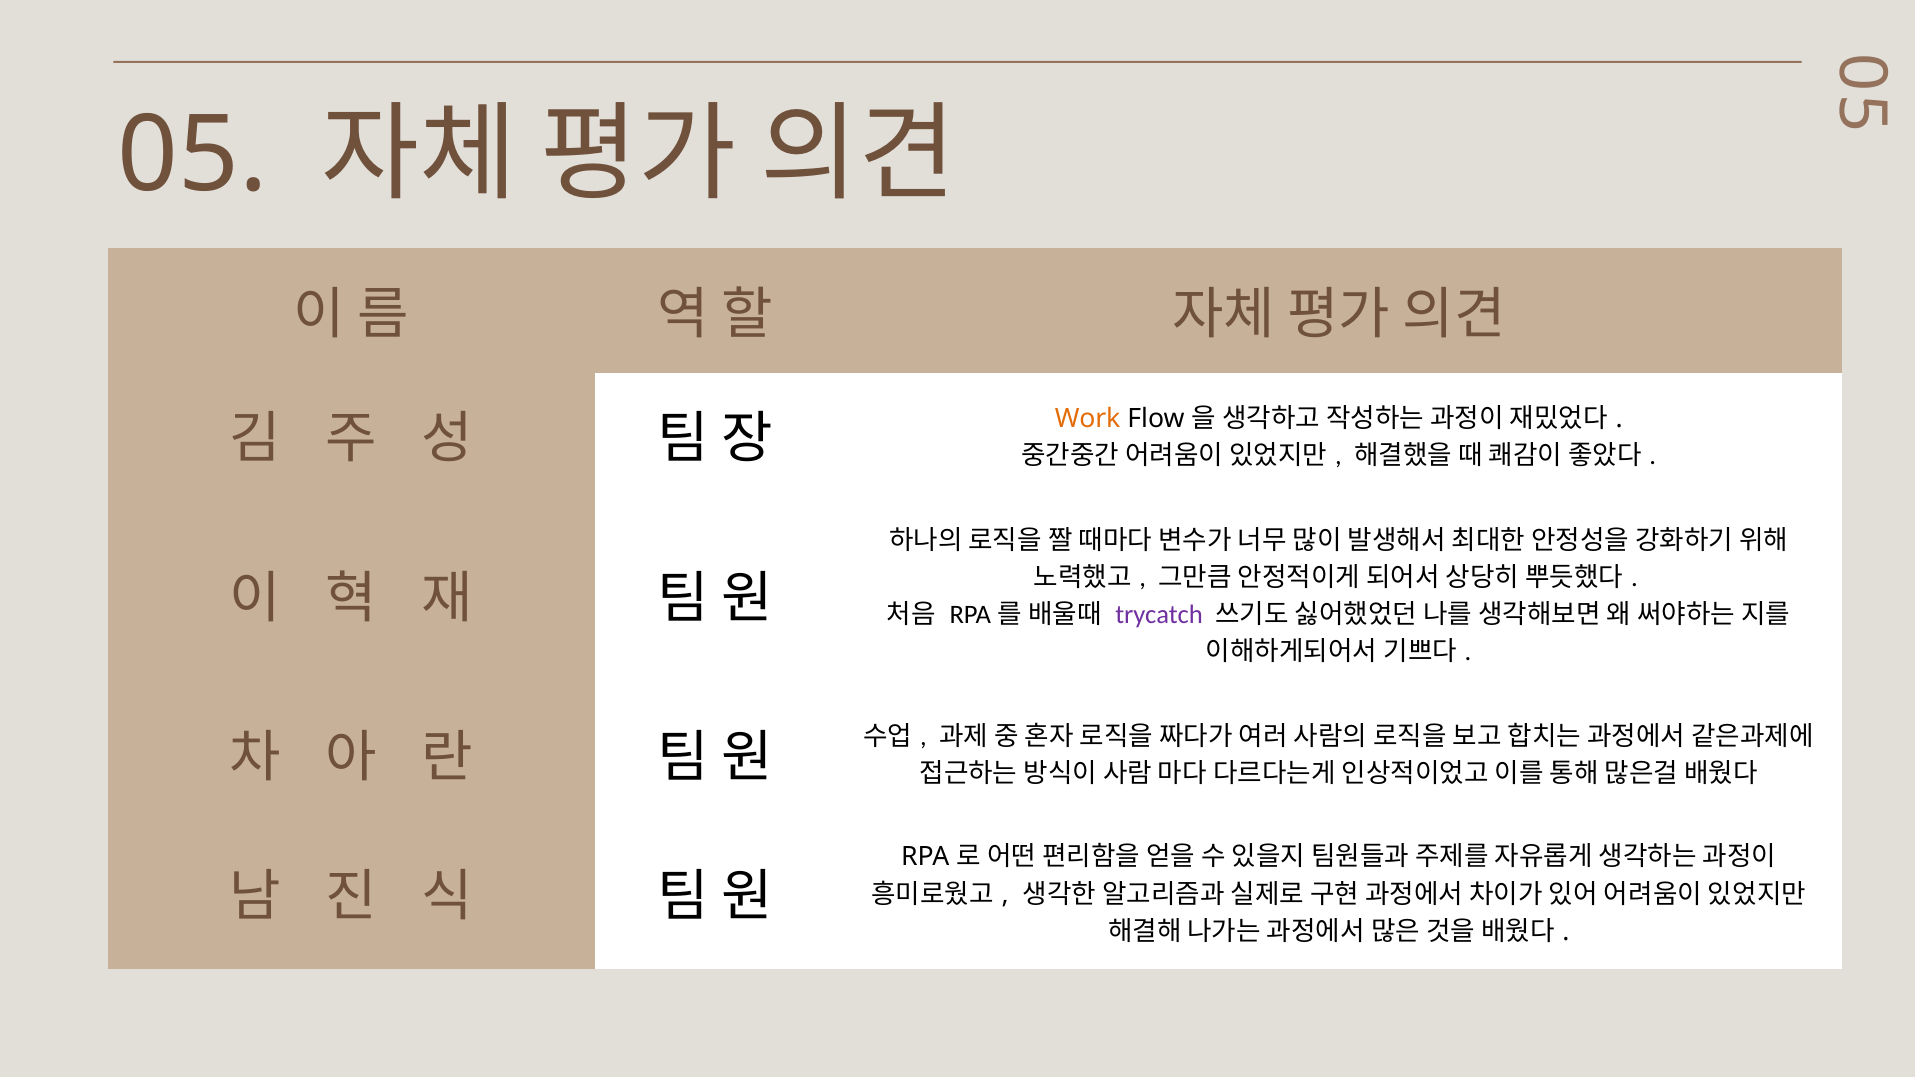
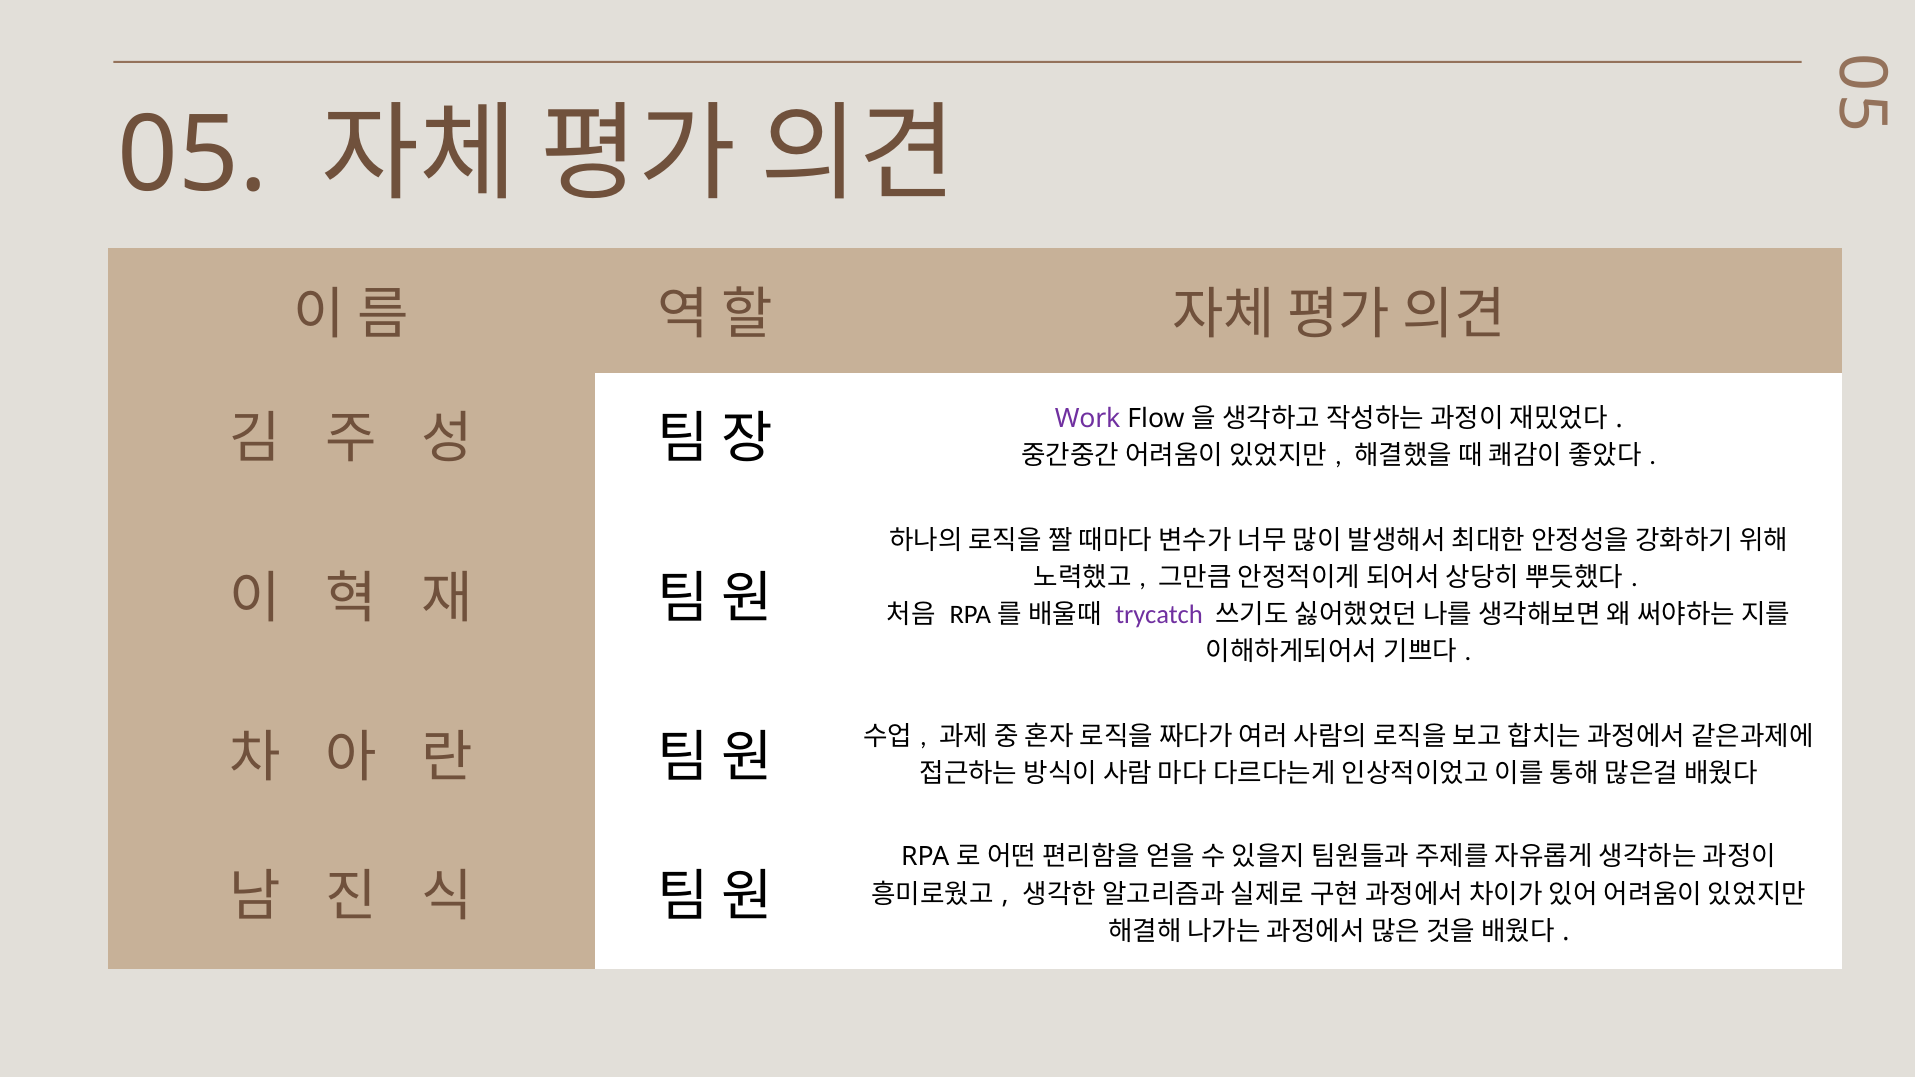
Work colour: orange -> purple (1088, 418)
